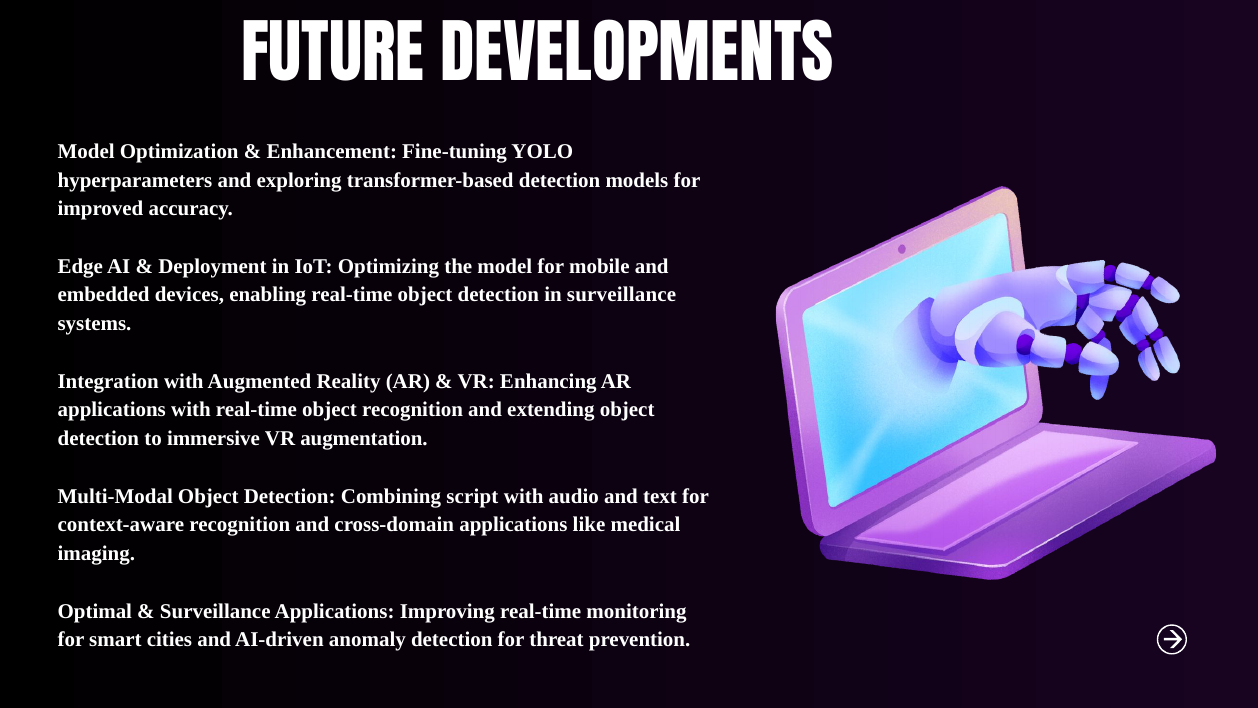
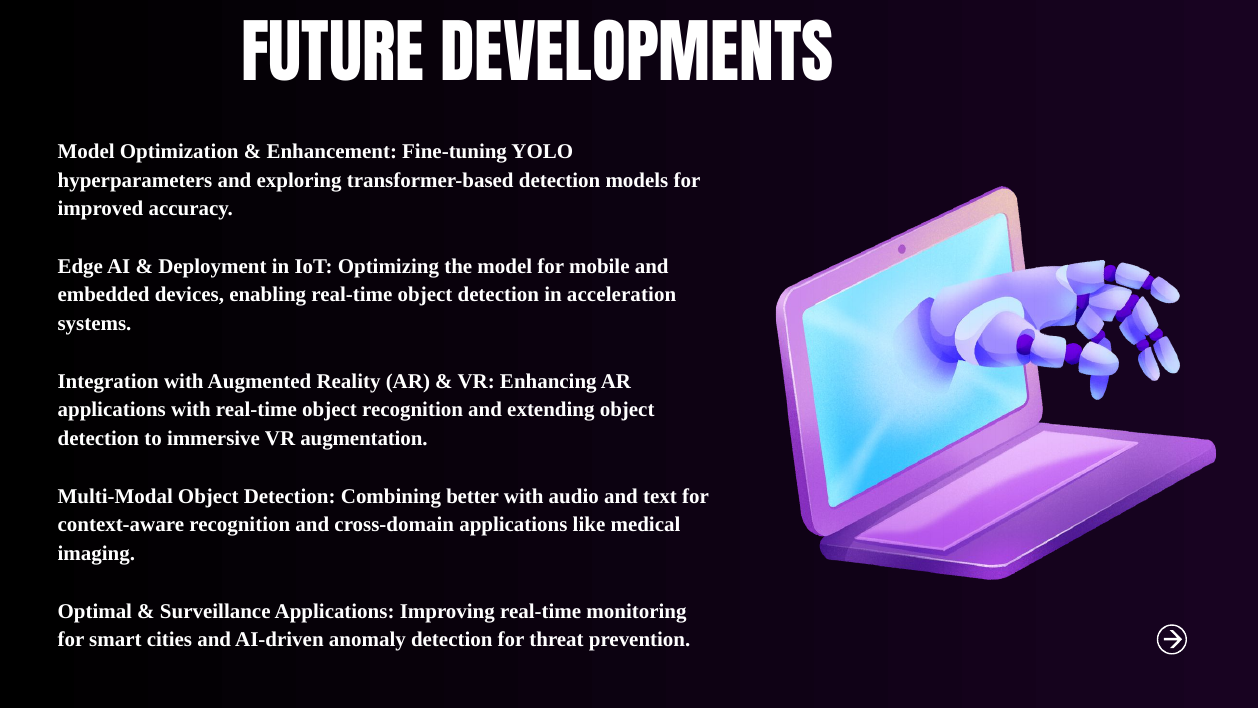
in surveillance: surveillance -> acceleration (622, 295)
script: script -> better (473, 496)
